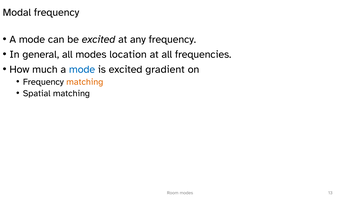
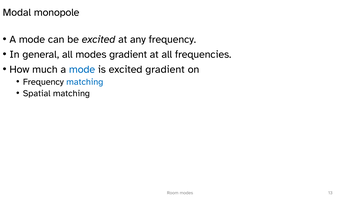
Modal frequency: frequency -> monopole (57, 12)
modes location: location -> gradient (128, 55)
matching colour: orange -> blue (85, 82)
